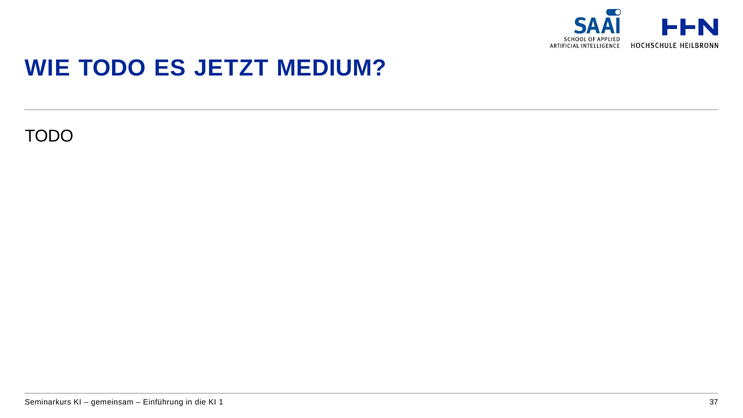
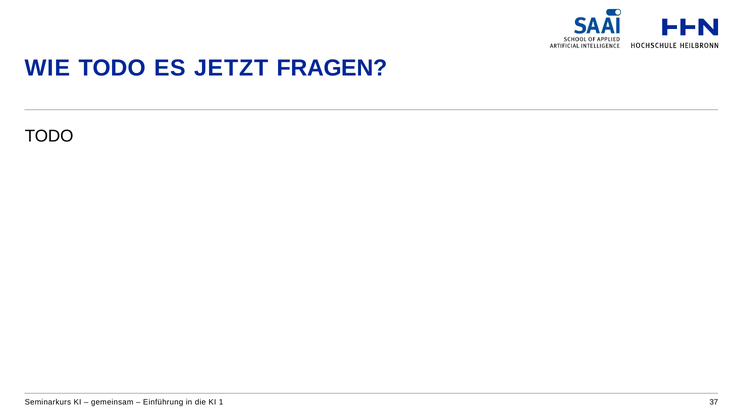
MEDIUM: MEDIUM -> FRAGEN (332, 68)
